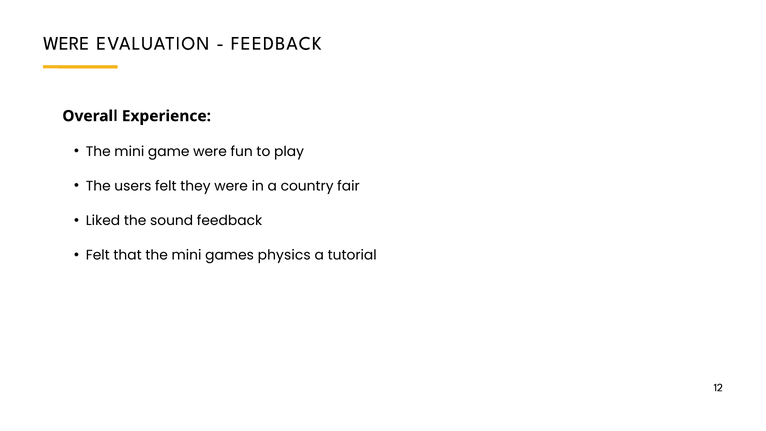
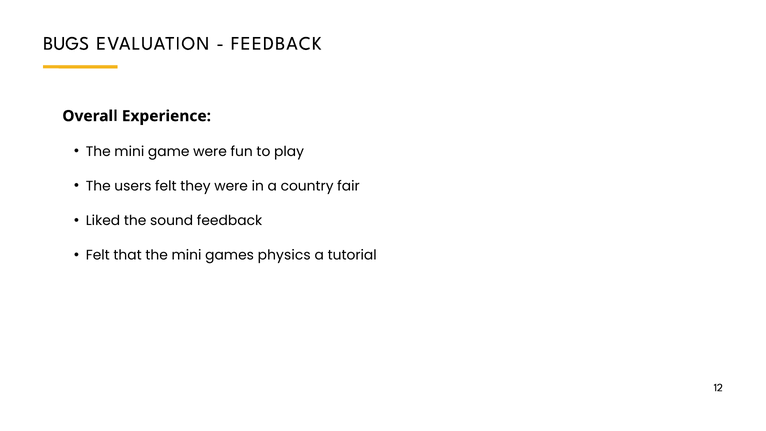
WERE: WERE -> BUGS (66, 43)
